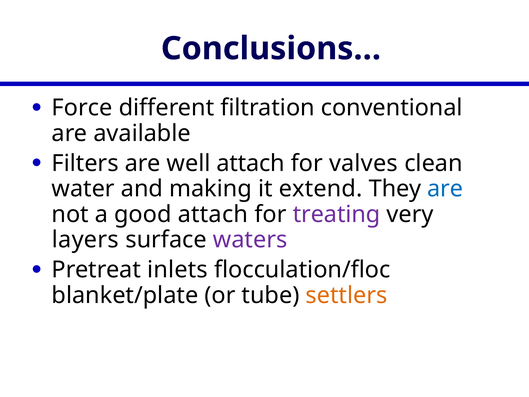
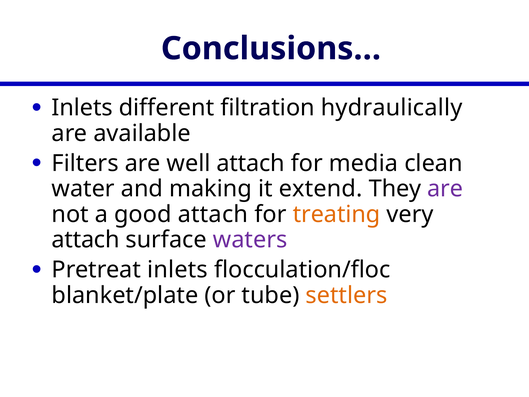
Force: Force -> Inlets (82, 108)
conventional: conventional -> hydraulically (392, 108)
valves: valves -> media (364, 163)
are colour: blue -> purple (445, 189)
treating colour: purple -> orange (337, 214)
layers: layers -> attach (86, 240)
